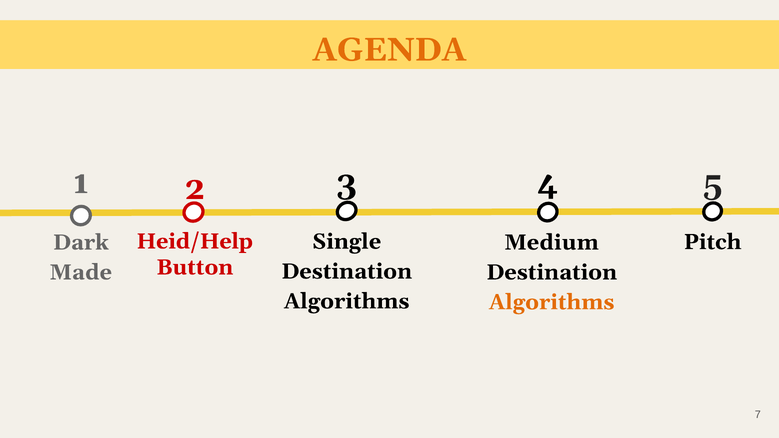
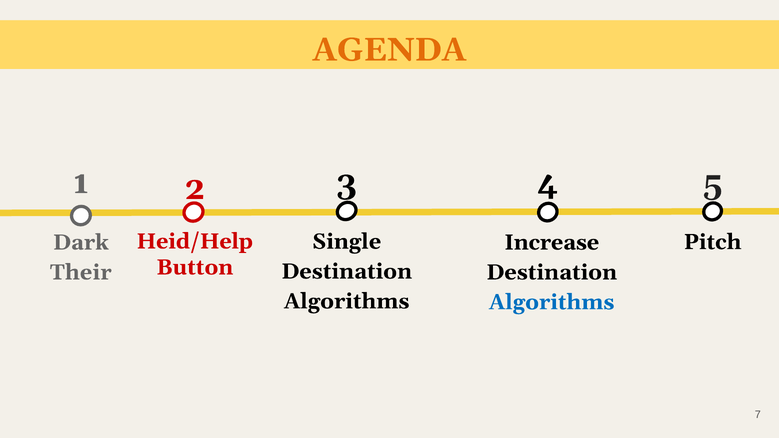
Medium: Medium -> Increase (552, 243)
Made: Made -> Their (81, 272)
Algorithms colour: orange -> blue (552, 302)
